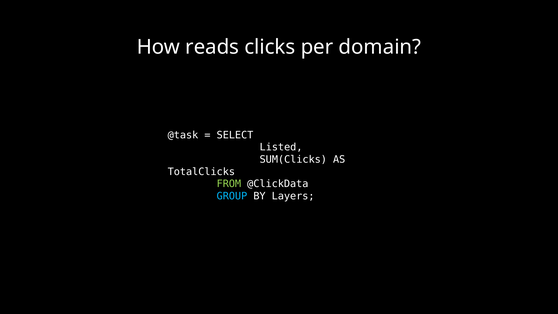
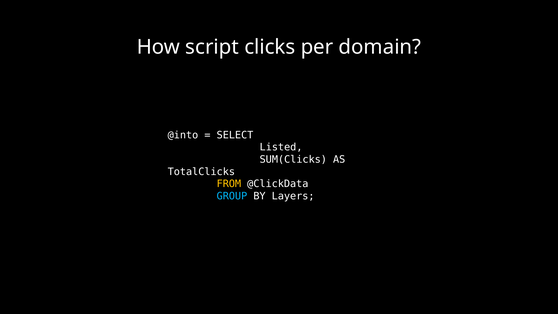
reads: reads -> script (212, 47)
@task: @task -> @into (183, 135)
FROM colour: light green -> yellow (229, 184)
